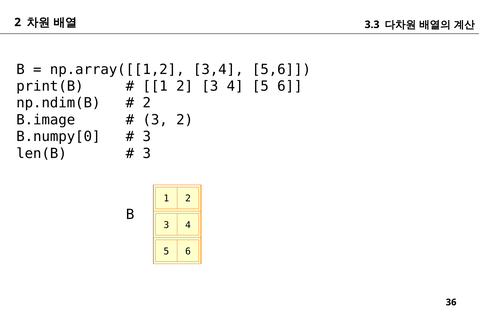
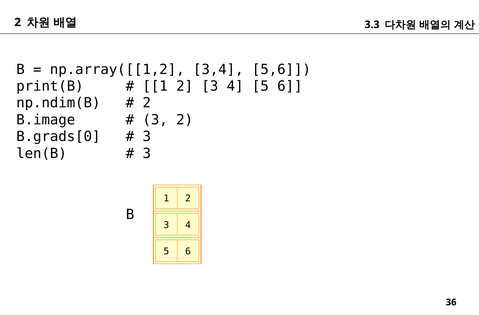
B.numpy[0: B.numpy[0 -> B.grads[0 (58, 136)
